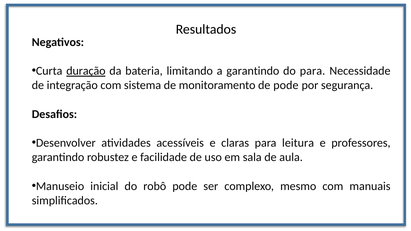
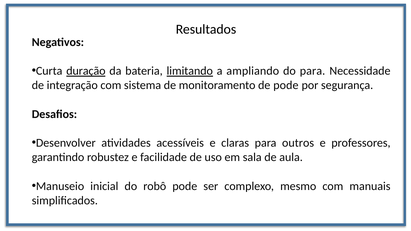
limitando underline: none -> present (190, 71)
a garantindo: garantindo -> ampliando (253, 71)
leitura: leitura -> outros (298, 143)
